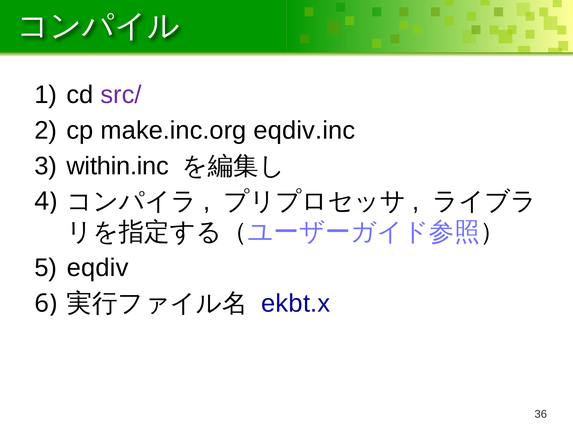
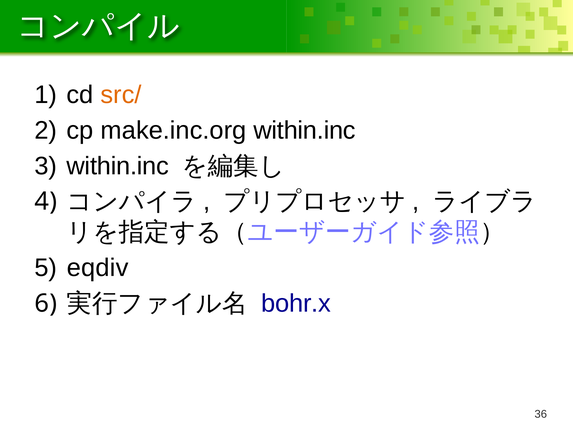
src/ colour: purple -> orange (121, 95)
make.inc.org eqdiv.inc: eqdiv.inc -> within.inc (305, 131)
ekbt.x: ekbt.x -> bohr.x (296, 304)
